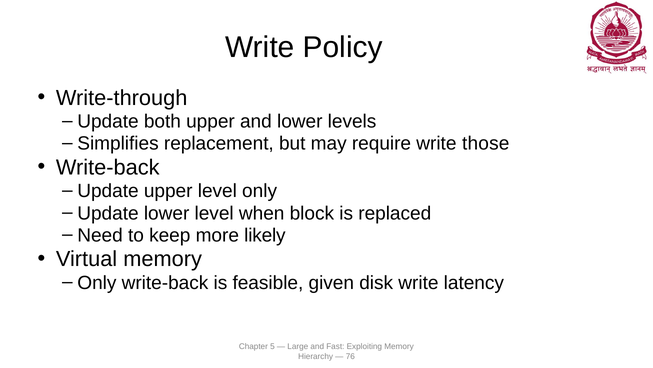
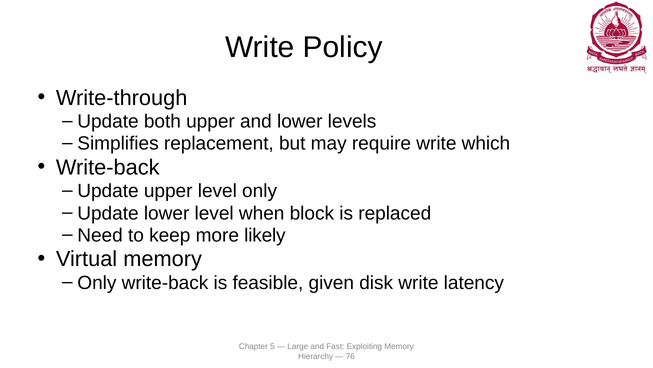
those: those -> which (486, 143)
